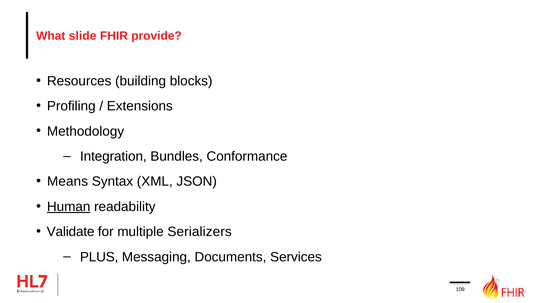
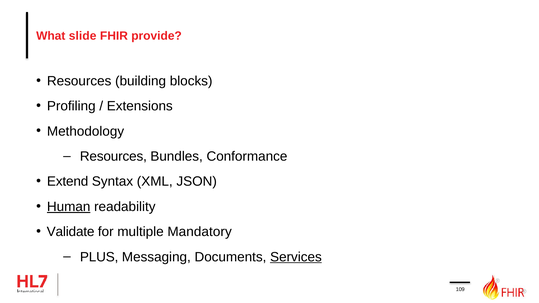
Integration: Integration -> Resources (113, 156)
Means: Means -> Extend (68, 182)
Serializers: Serializers -> Mandatory (200, 232)
Services underline: none -> present (296, 257)
